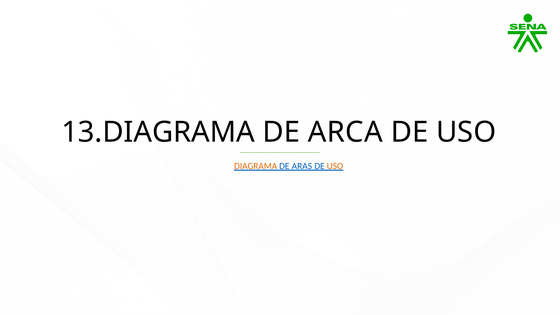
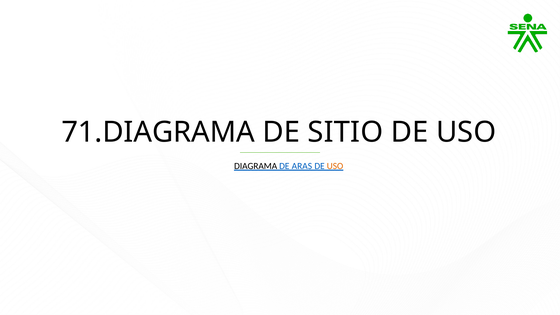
13.DIAGRAMA: 13.DIAGRAMA -> 71.DIAGRAMA (158, 132)
ARCA: ARCA -> SITIO (345, 132)
DIAGRAMA colour: orange -> black (256, 166)
